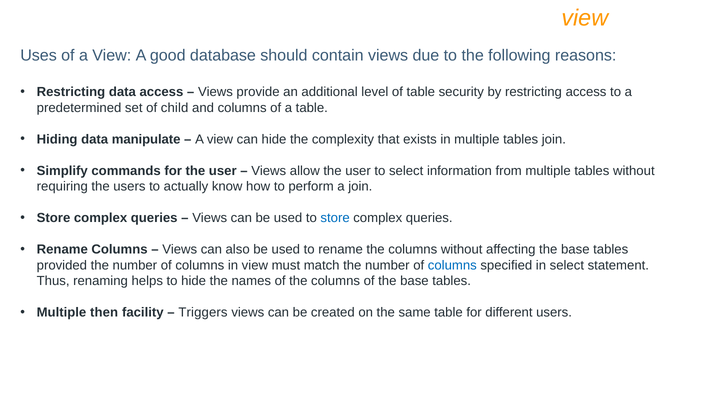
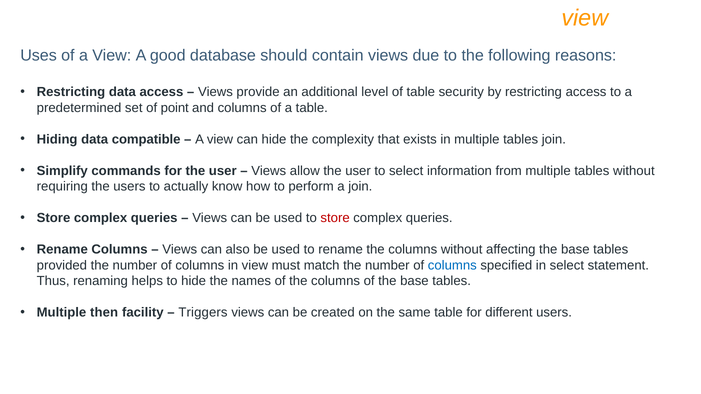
child: child -> point (175, 108)
manipulate: manipulate -> compatible (146, 139)
store colour: blue -> red (335, 218)
